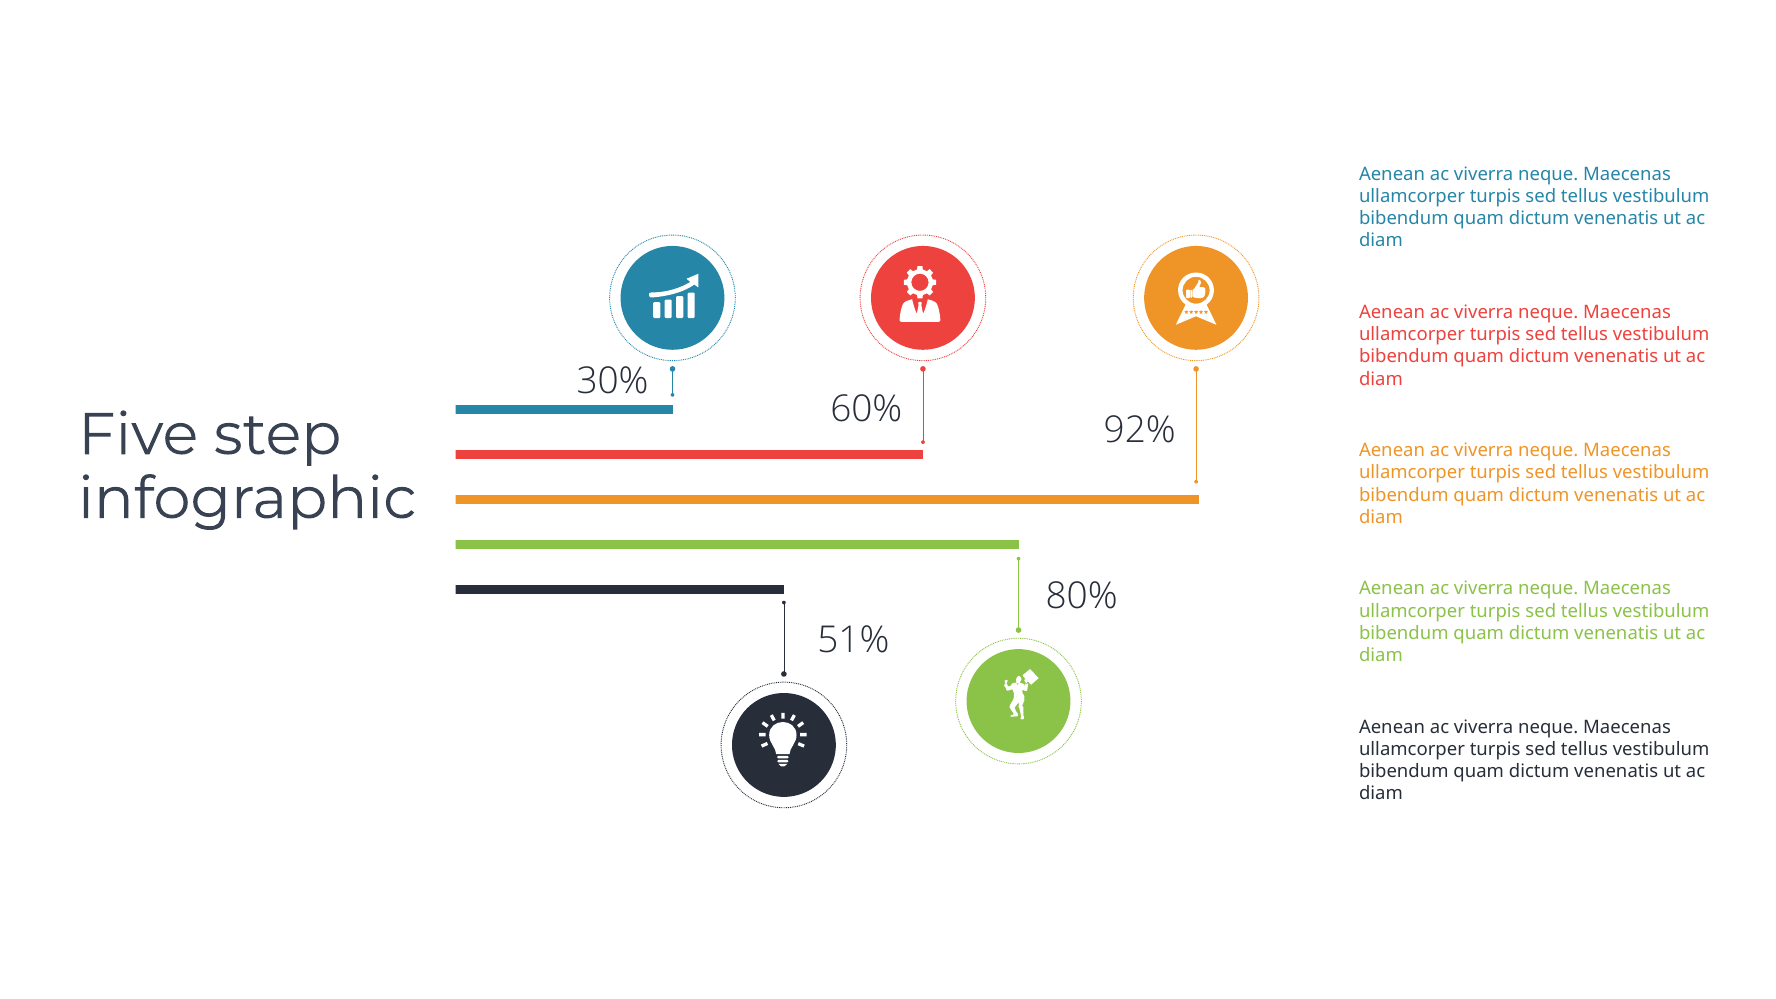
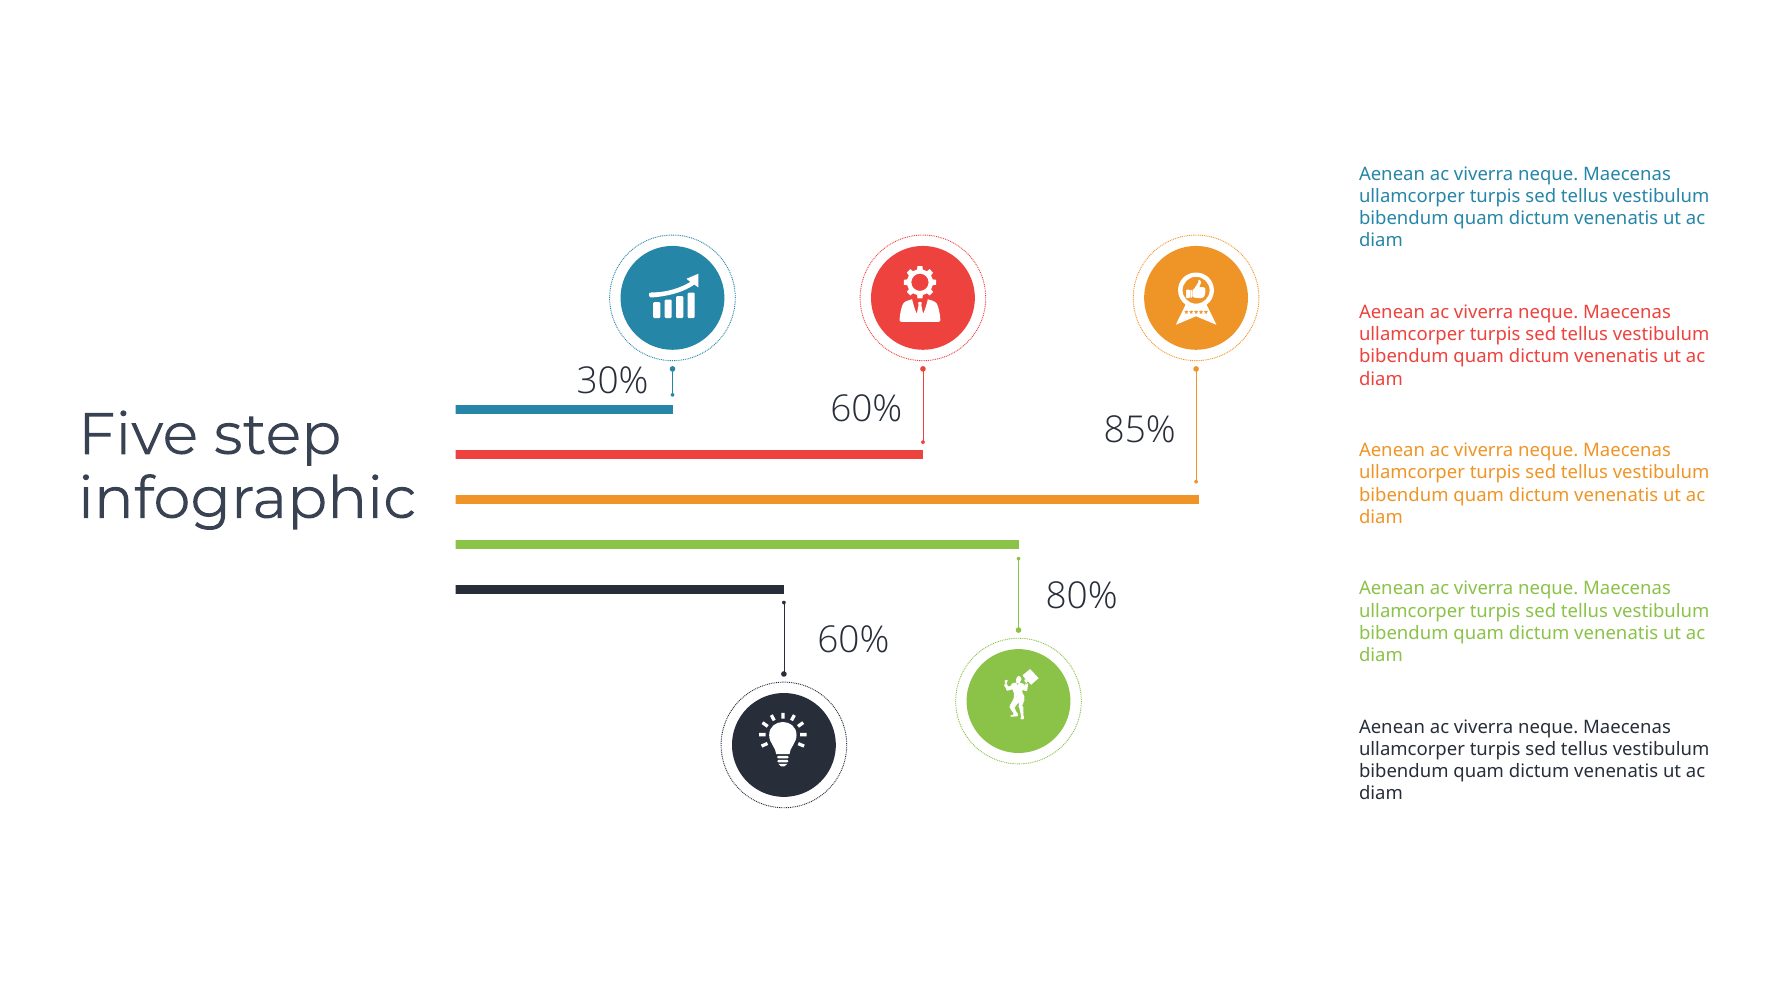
92%: 92% -> 85% (1140, 430)
51%: 51% -> 60% (853, 640)
